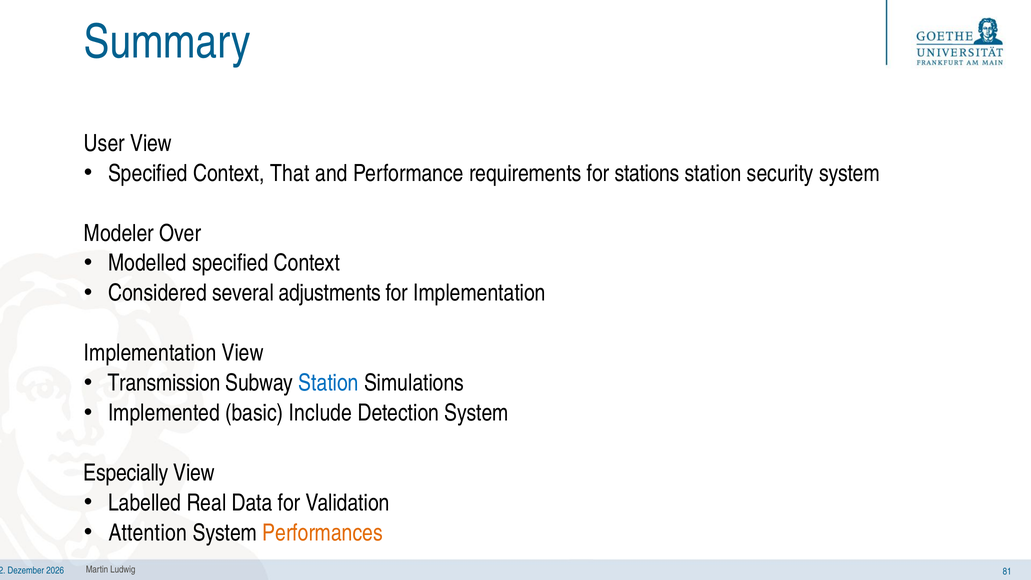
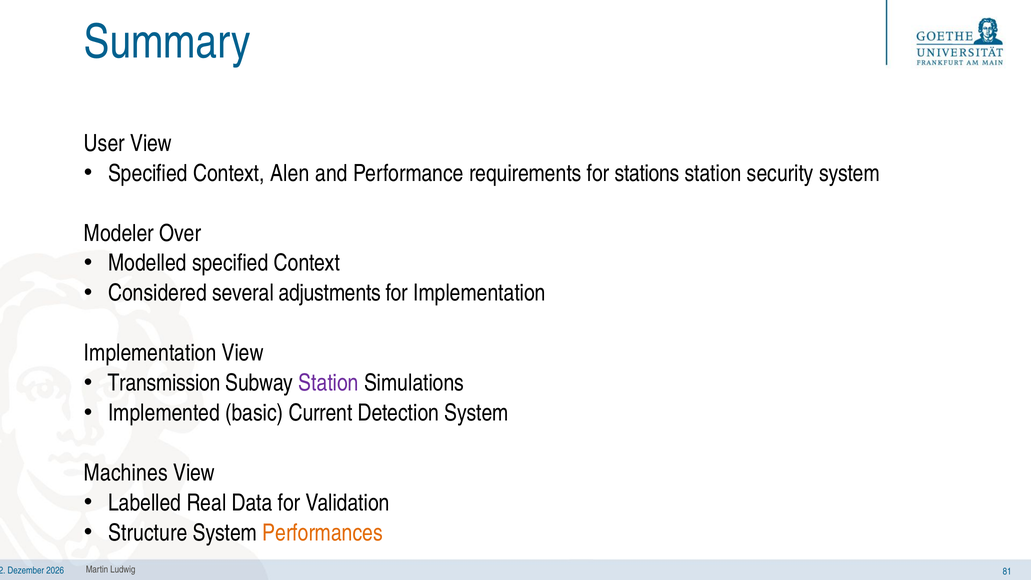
That: That -> Alen (290, 173)
Station colour: blue -> purple (329, 383)
Include: Include -> Current (321, 413)
Especially: Especially -> Machines (126, 473)
Attention: Attention -> Structure (148, 533)
